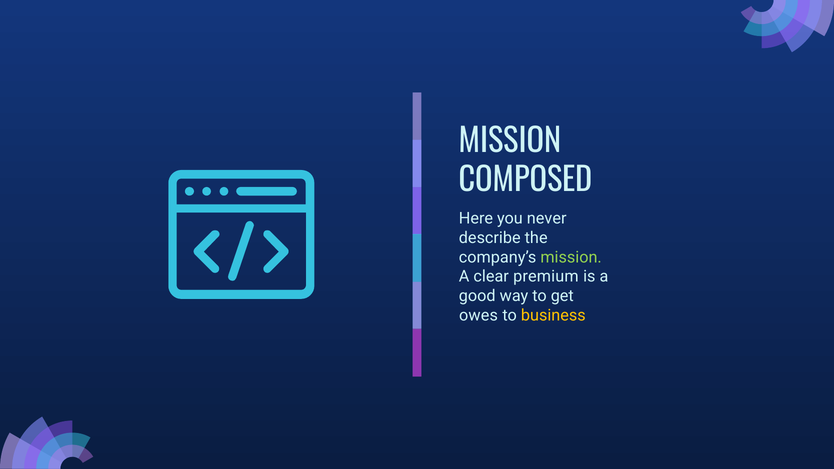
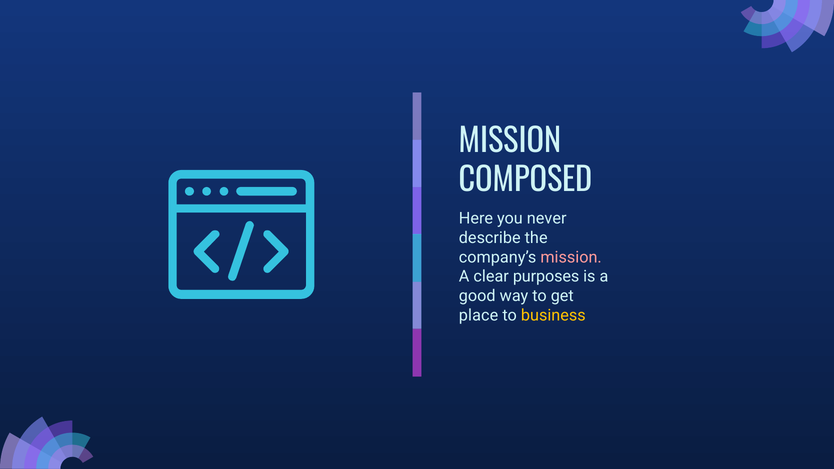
mission colour: light green -> pink (571, 257)
premium: premium -> purposes (546, 277)
owes: owes -> place (479, 316)
